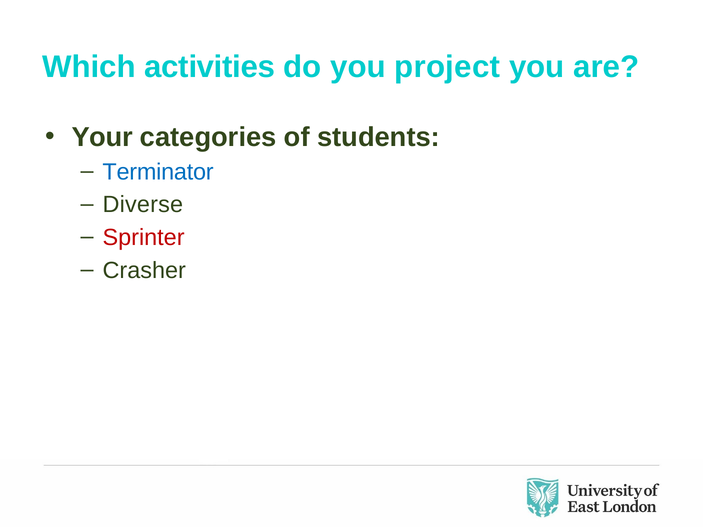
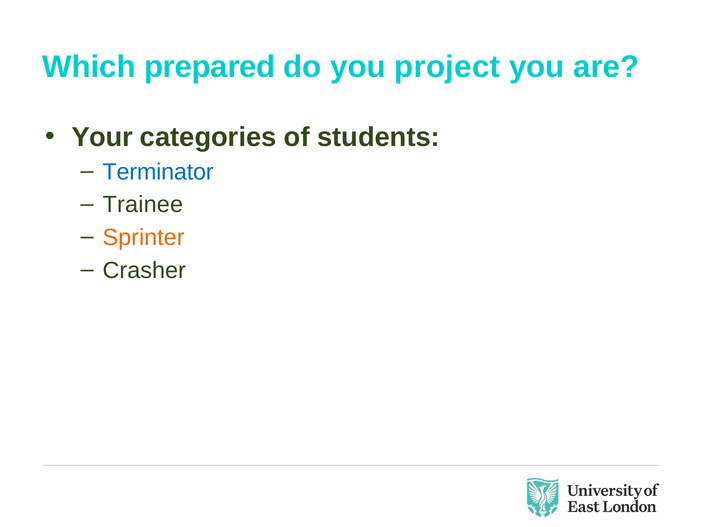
activities: activities -> prepared (210, 67)
Diverse: Diverse -> Trainee (143, 205)
Sprinter colour: red -> orange (144, 238)
